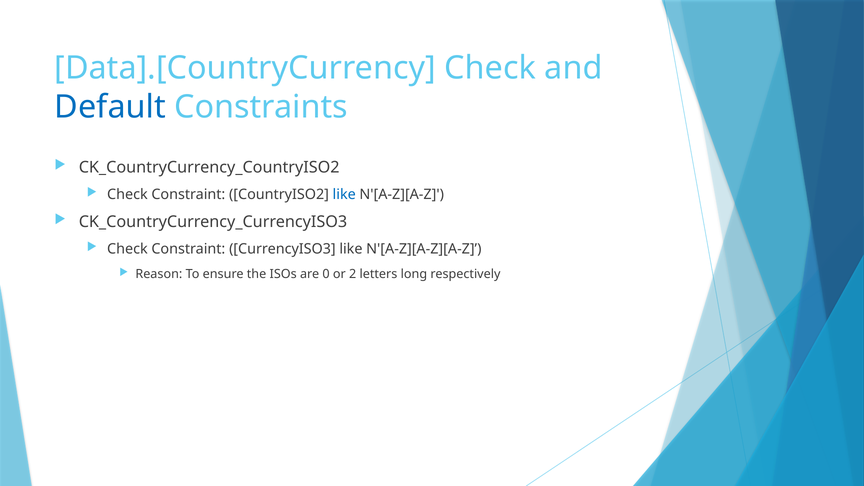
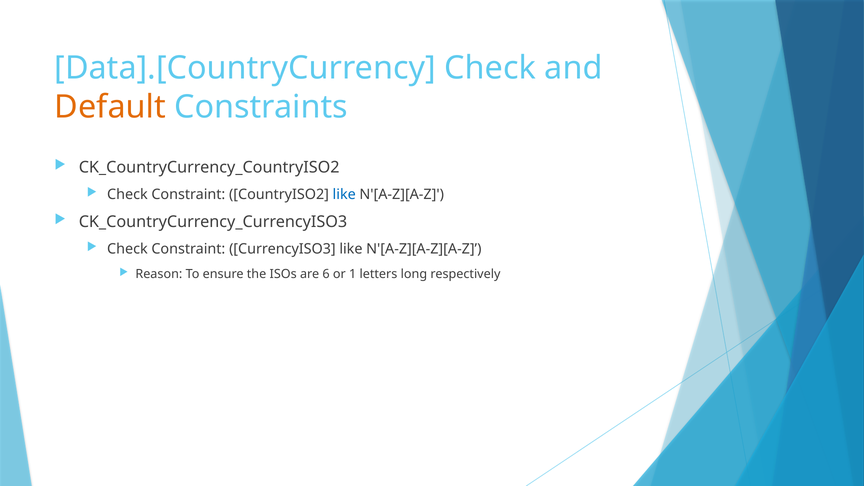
Default colour: blue -> orange (110, 107)
0: 0 -> 6 (326, 274)
2: 2 -> 1 (353, 274)
